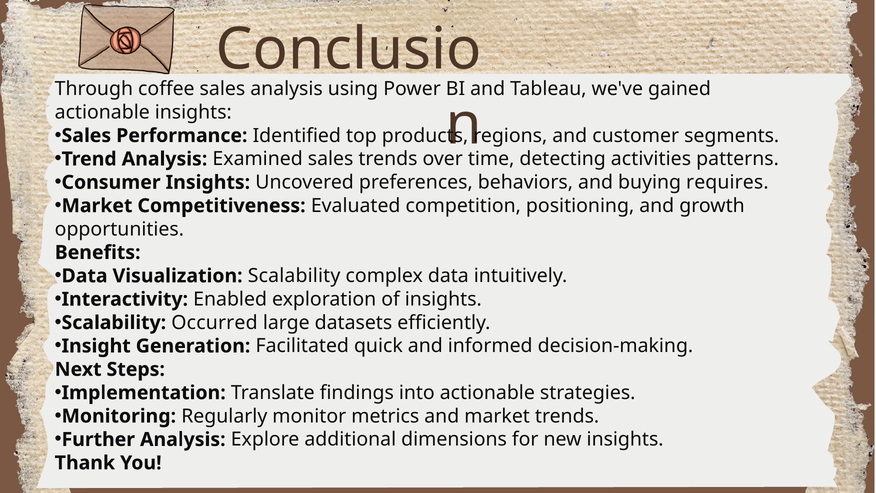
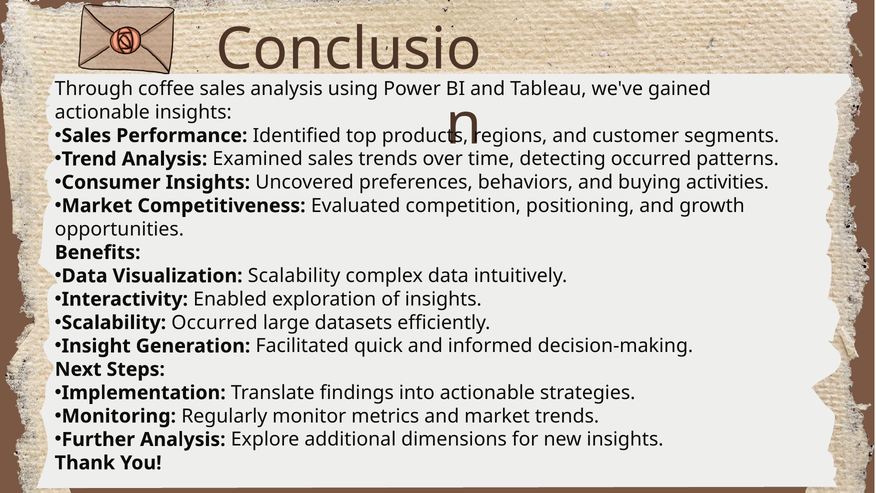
detecting activities: activities -> occurred (651, 159)
requires: requires -> activities (728, 182)
